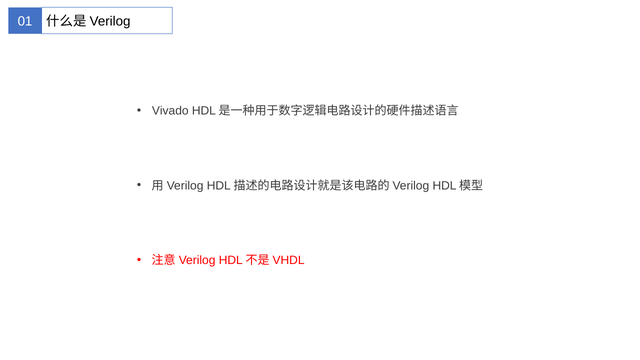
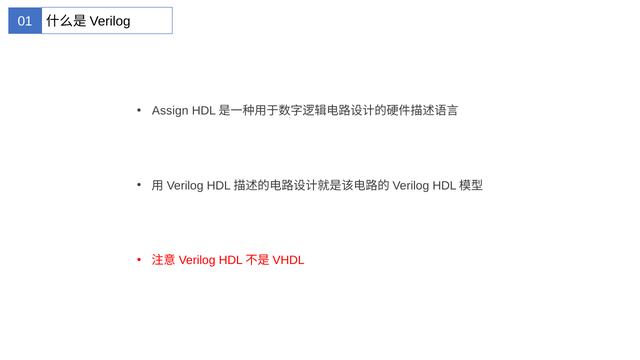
Vivado: Vivado -> Assign (170, 111)
